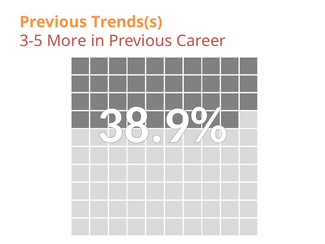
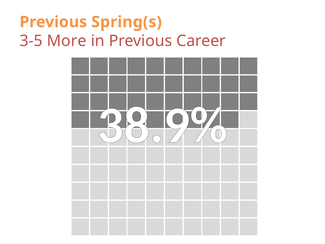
Trends(s: Trends(s -> Spring(s (127, 22)
